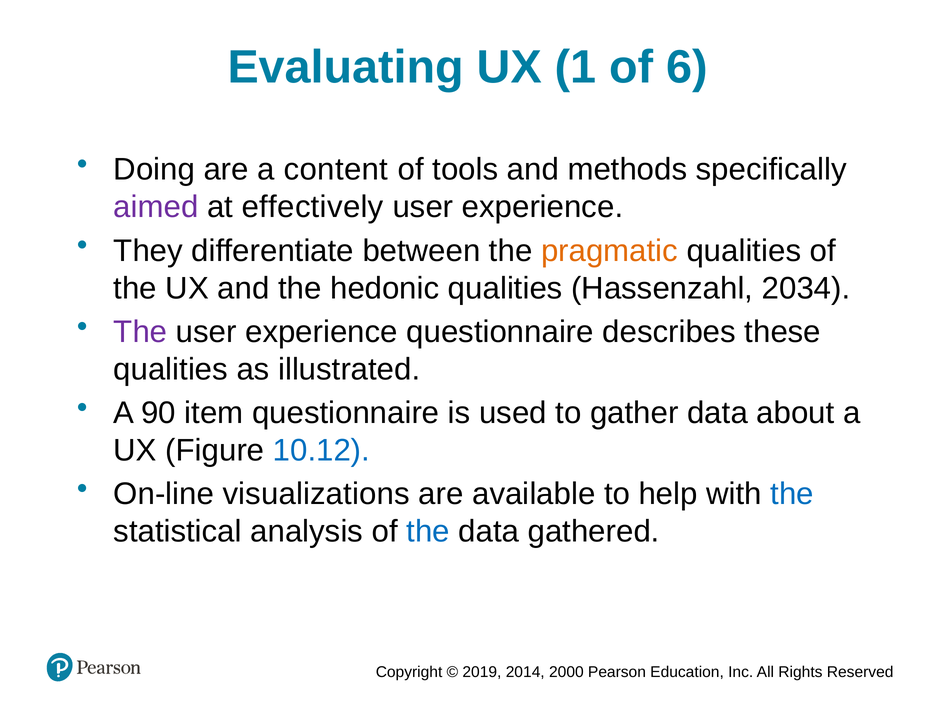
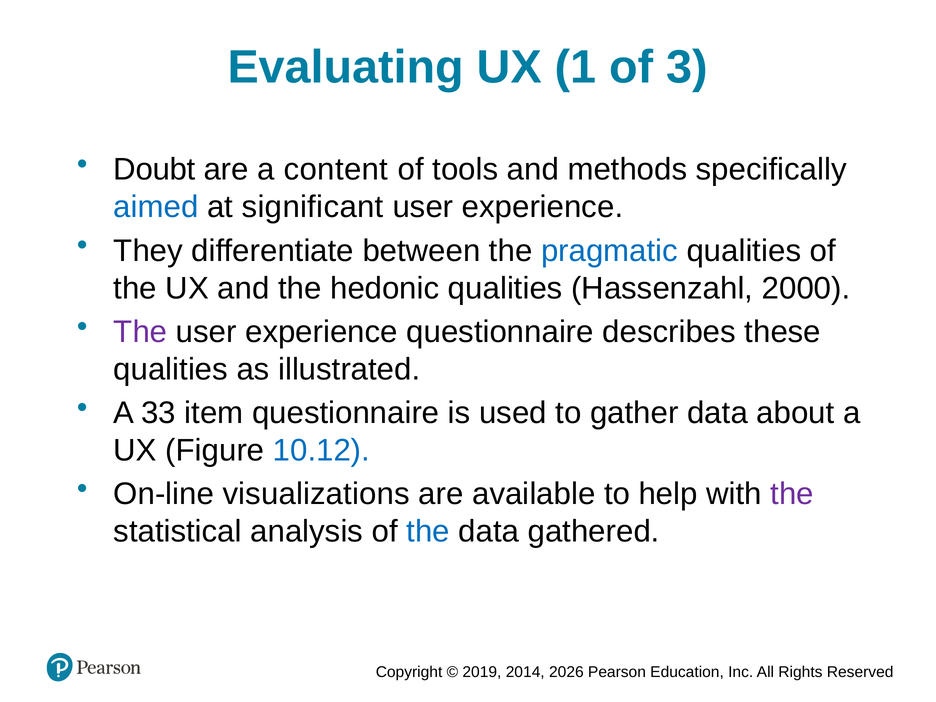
6: 6 -> 3 (687, 67)
Doing: Doing -> Doubt (154, 170)
aimed colour: purple -> blue (156, 207)
effectively: effectively -> significant (313, 207)
pragmatic colour: orange -> blue (609, 251)
2034: 2034 -> 2000 (806, 288)
90: 90 -> 33 (158, 413)
the colour: blue -> purple (792, 494)
2000: 2000 -> 2026 (566, 672)
